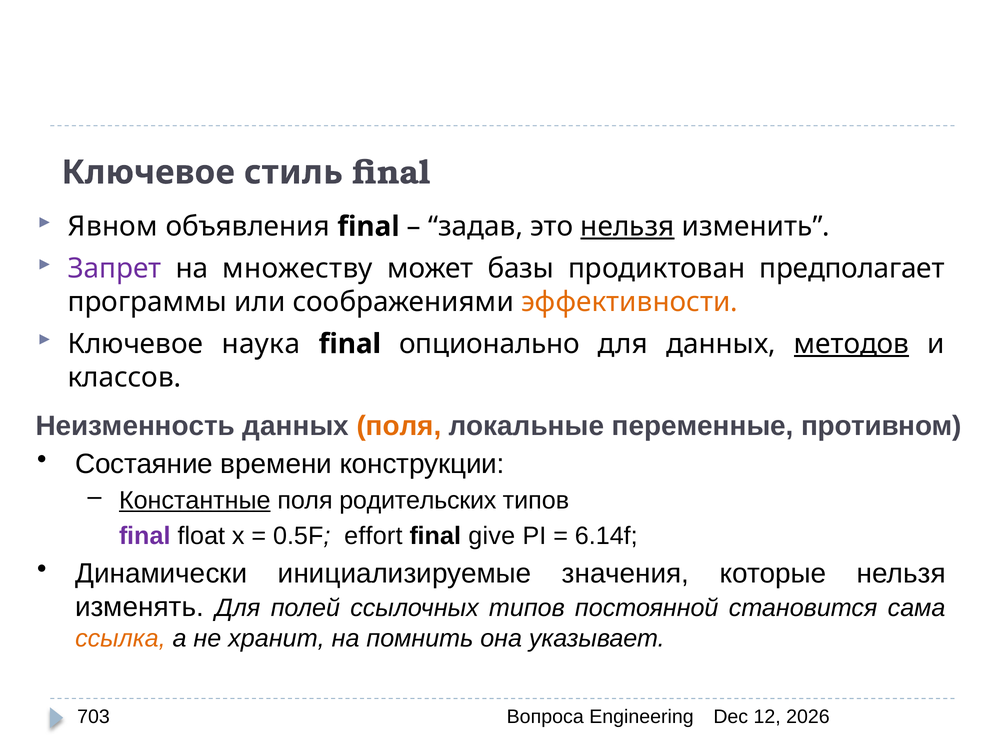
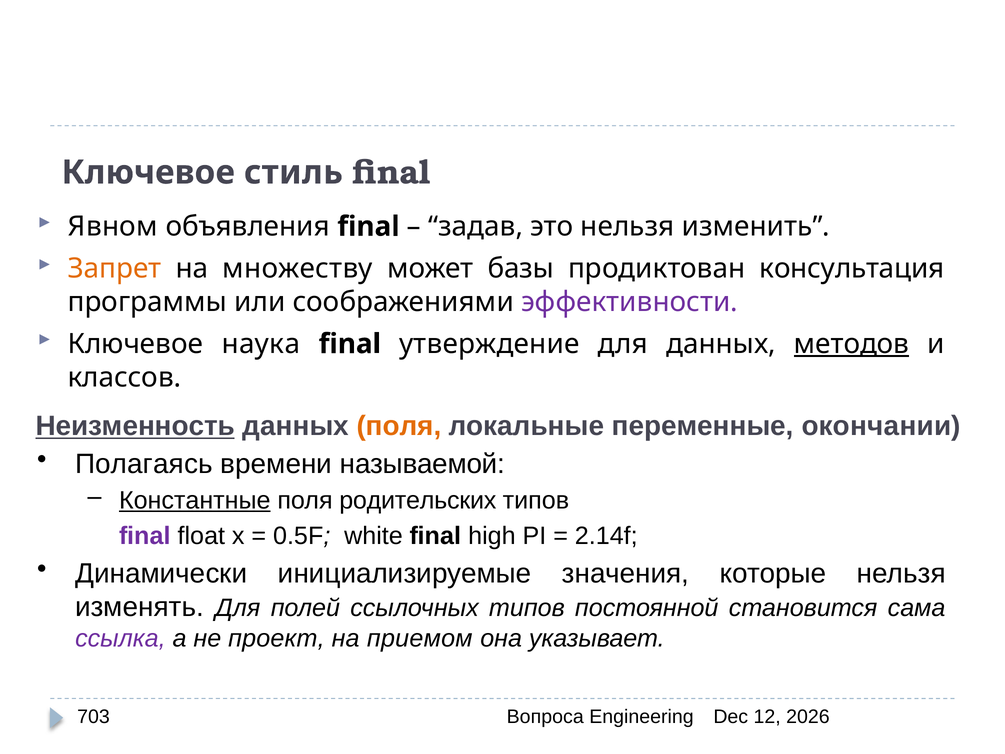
нельзя underline: present -> none (627, 226)
Запрет colour: purple -> orange (114, 268)
предполагает: предполагает -> консультация (852, 268)
эффективности colour: orange -> purple (630, 302)
опционально: опционально -> утверждение (489, 344)
Неизменность underline: none -> present (135, 426)
противном: противном -> окончании (881, 426)
Состаяние: Состаяние -> Полагаясь (144, 464)
конструкции: конструкции -> называемой (422, 464)
effort: effort -> white (374, 536)
give: give -> high (492, 536)
6.14f: 6.14f -> 2.14f (606, 536)
ссылка colour: orange -> purple (120, 638)
хранит: хранит -> проект (276, 638)
помнить: помнить -> приемом (420, 638)
